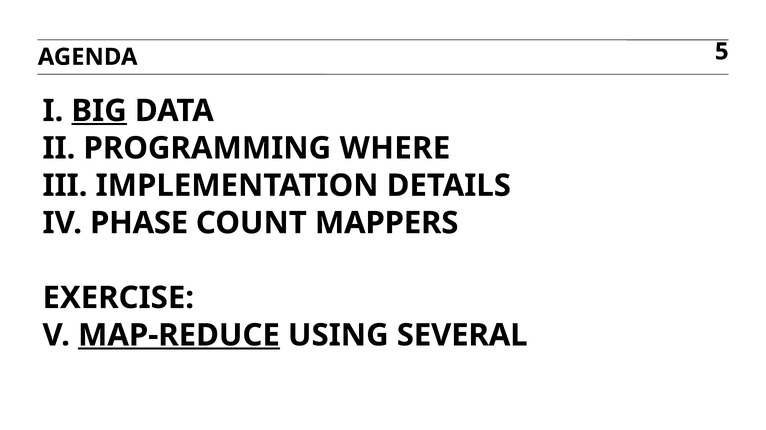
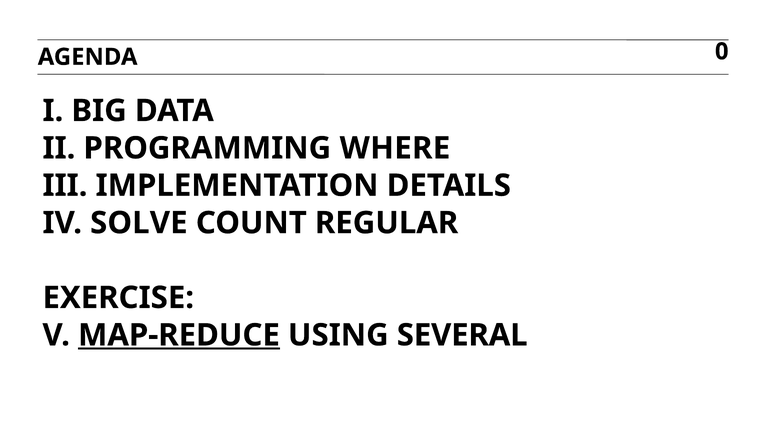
5: 5 -> 0 (722, 52)
BIG underline: present -> none (99, 111)
PHASE: PHASE -> SOLVE (139, 223)
MAPPERS: MAPPERS -> REGULAR (387, 223)
